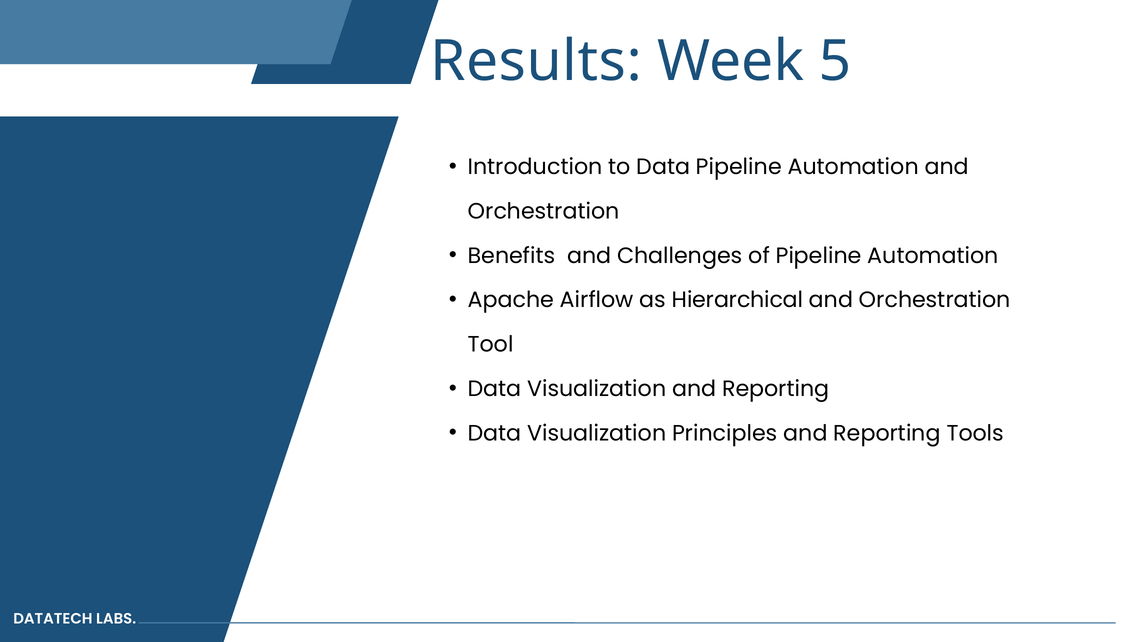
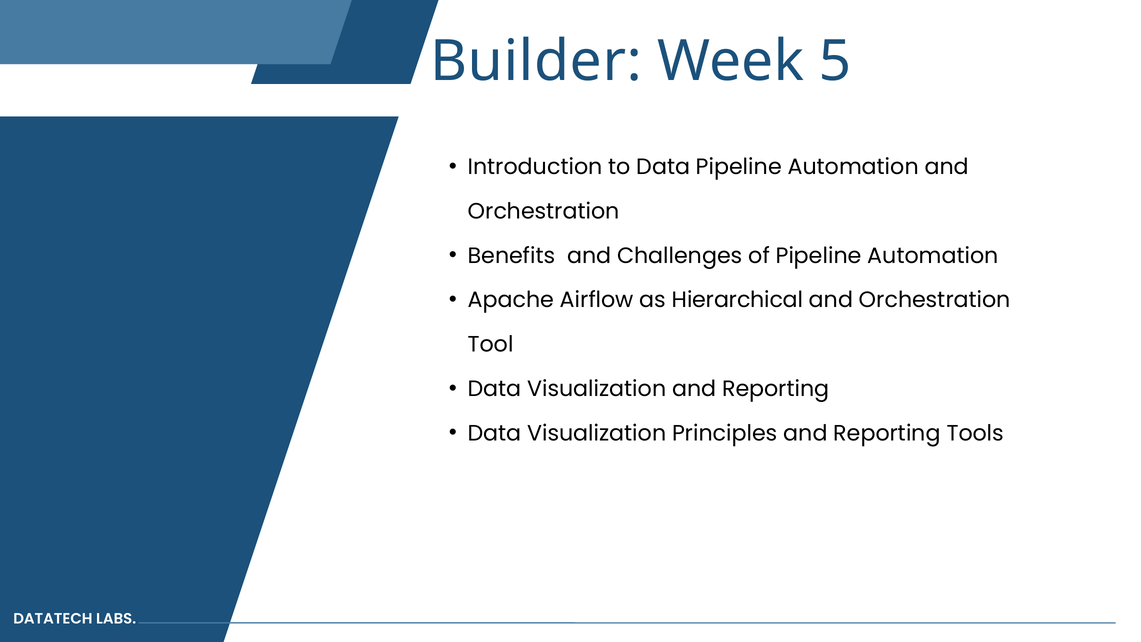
Results: Results -> Builder (536, 61)
